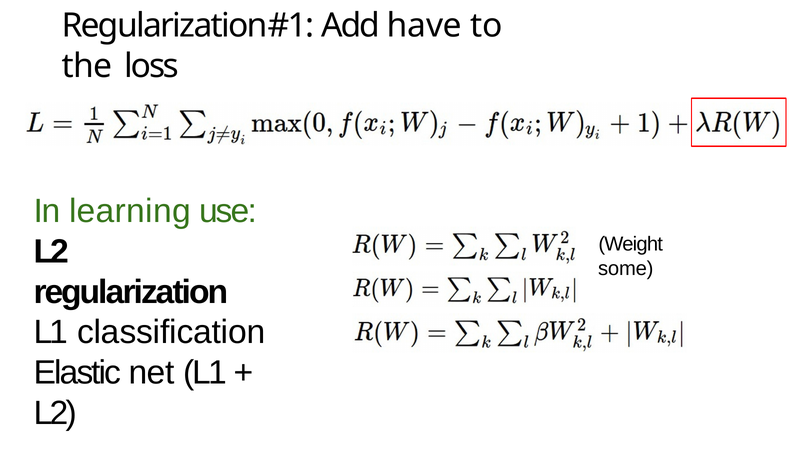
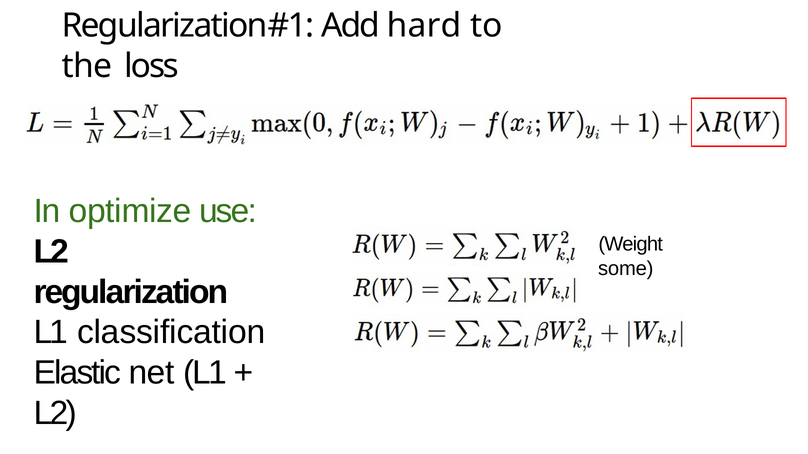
have: have -> hard (424, 26)
learning: learning -> optimize (130, 211)
